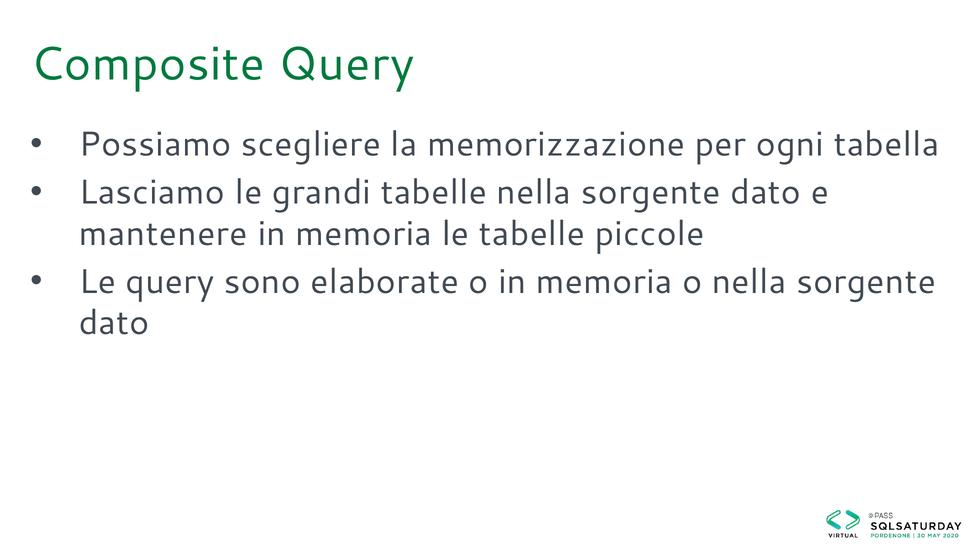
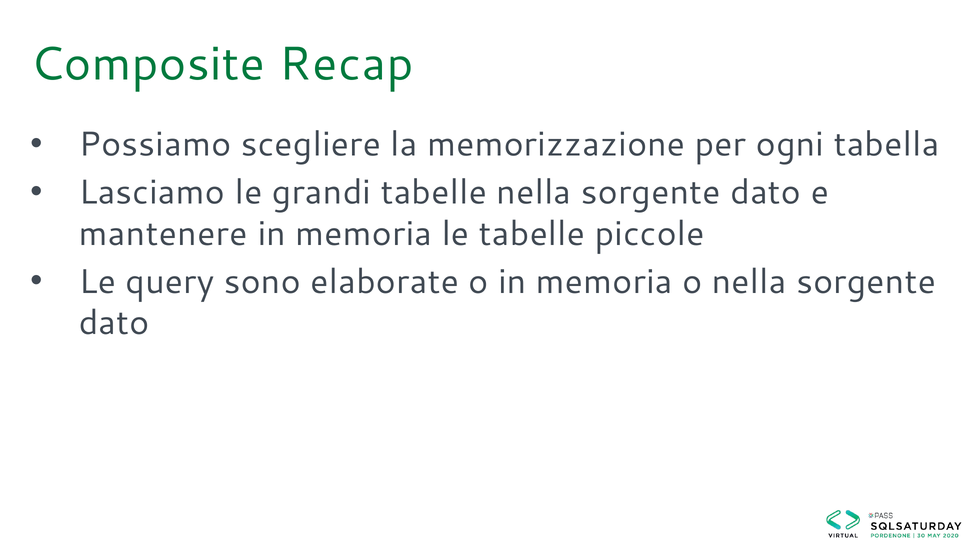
Composite Query: Query -> Recap (346, 64)
